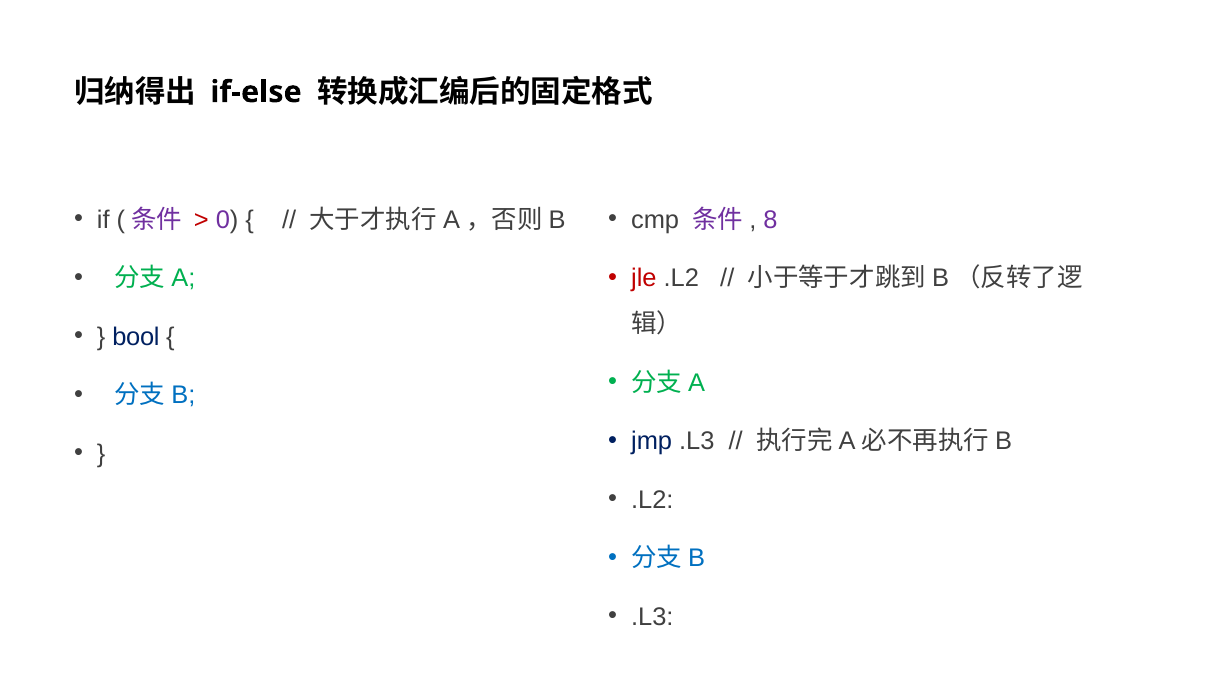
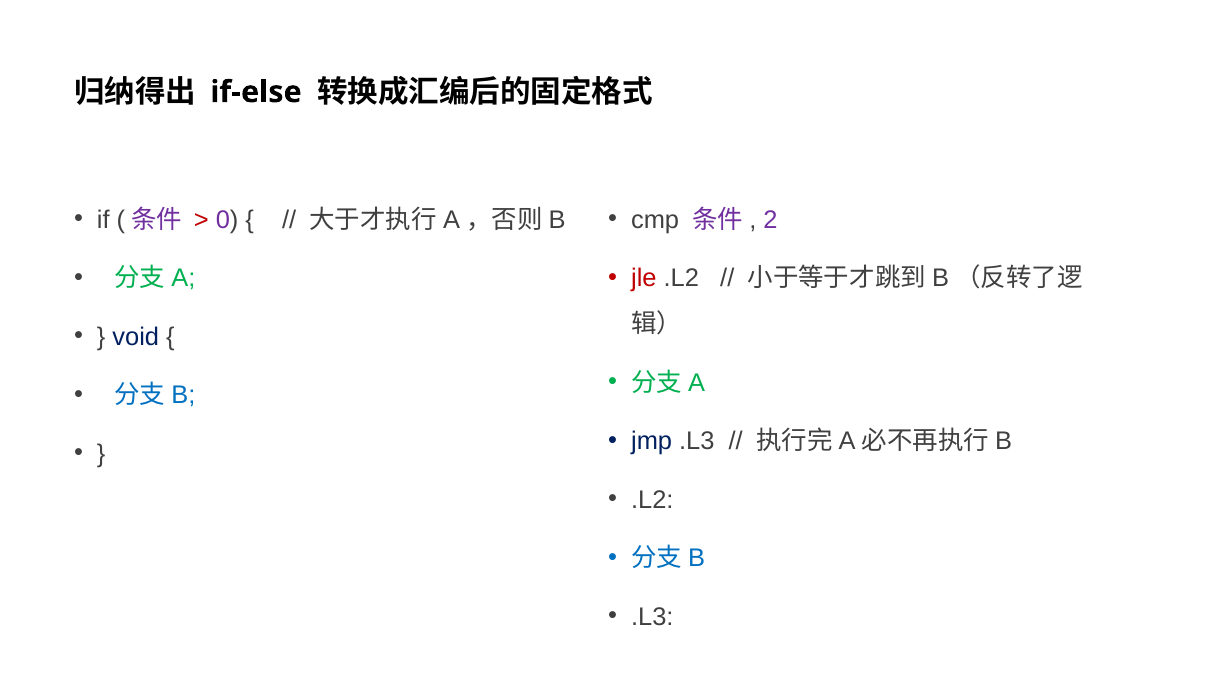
8: 8 -> 2 (770, 220)
bool: bool -> void (136, 337)
